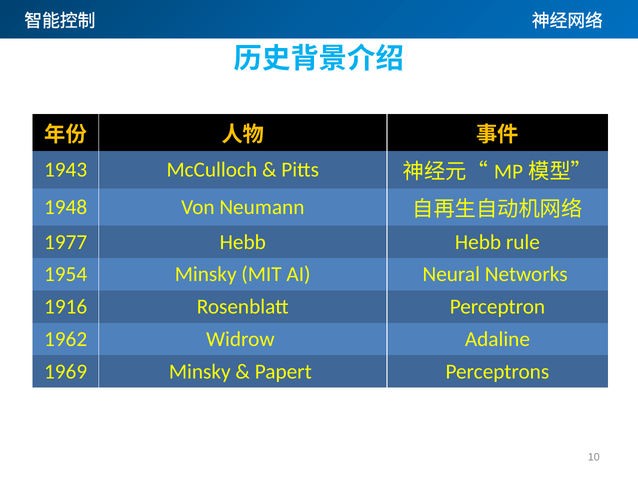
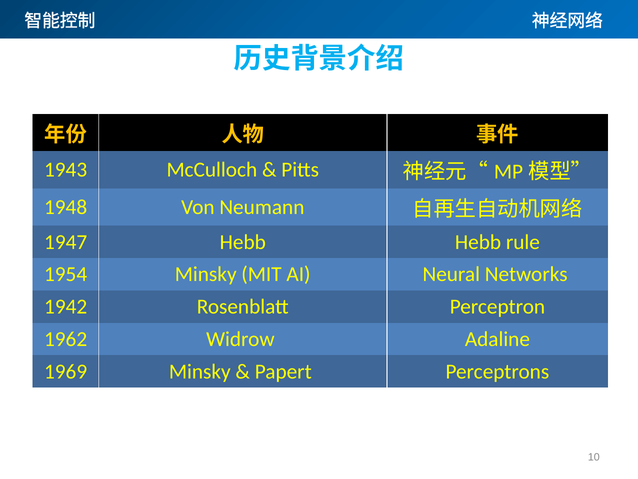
1977: 1977 -> 1947 (66, 242)
1916: 1916 -> 1942 (66, 306)
